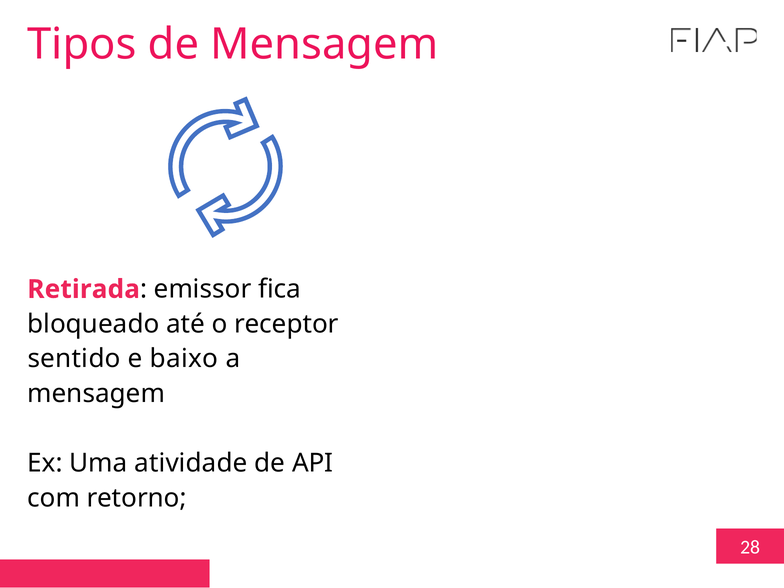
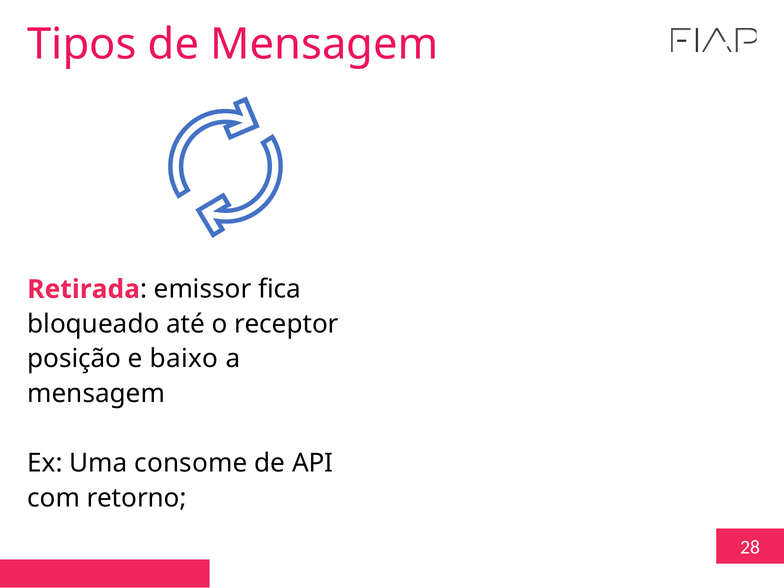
sentido: sentido -> posição (74, 359)
atividade: atividade -> consome (191, 463)
